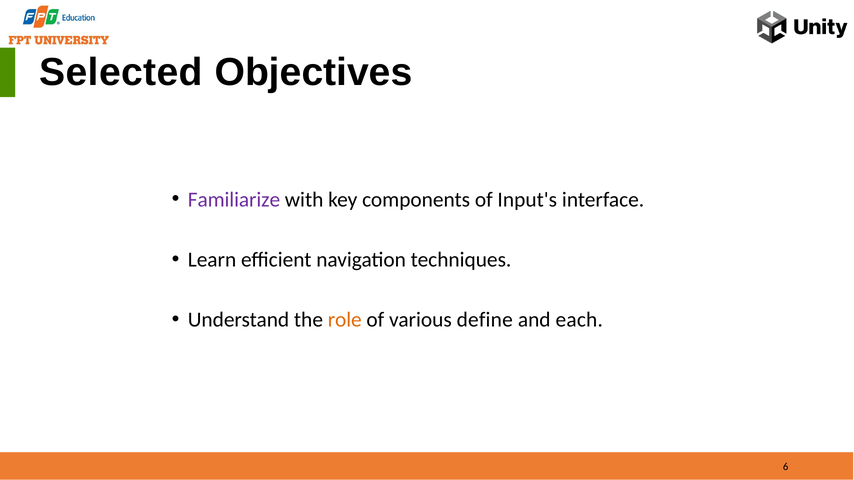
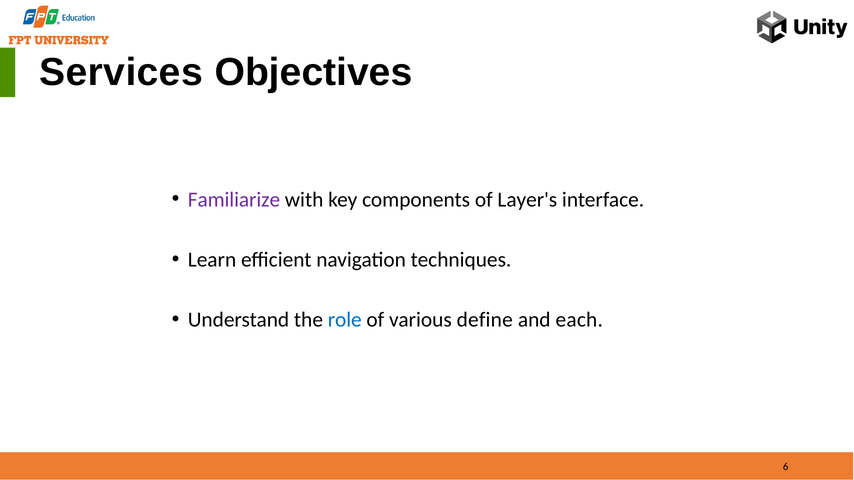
Selected: Selected -> Services (121, 72)
Input's: Input's -> Layer's (527, 200)
role colour: orange -> blue (345, 320)
